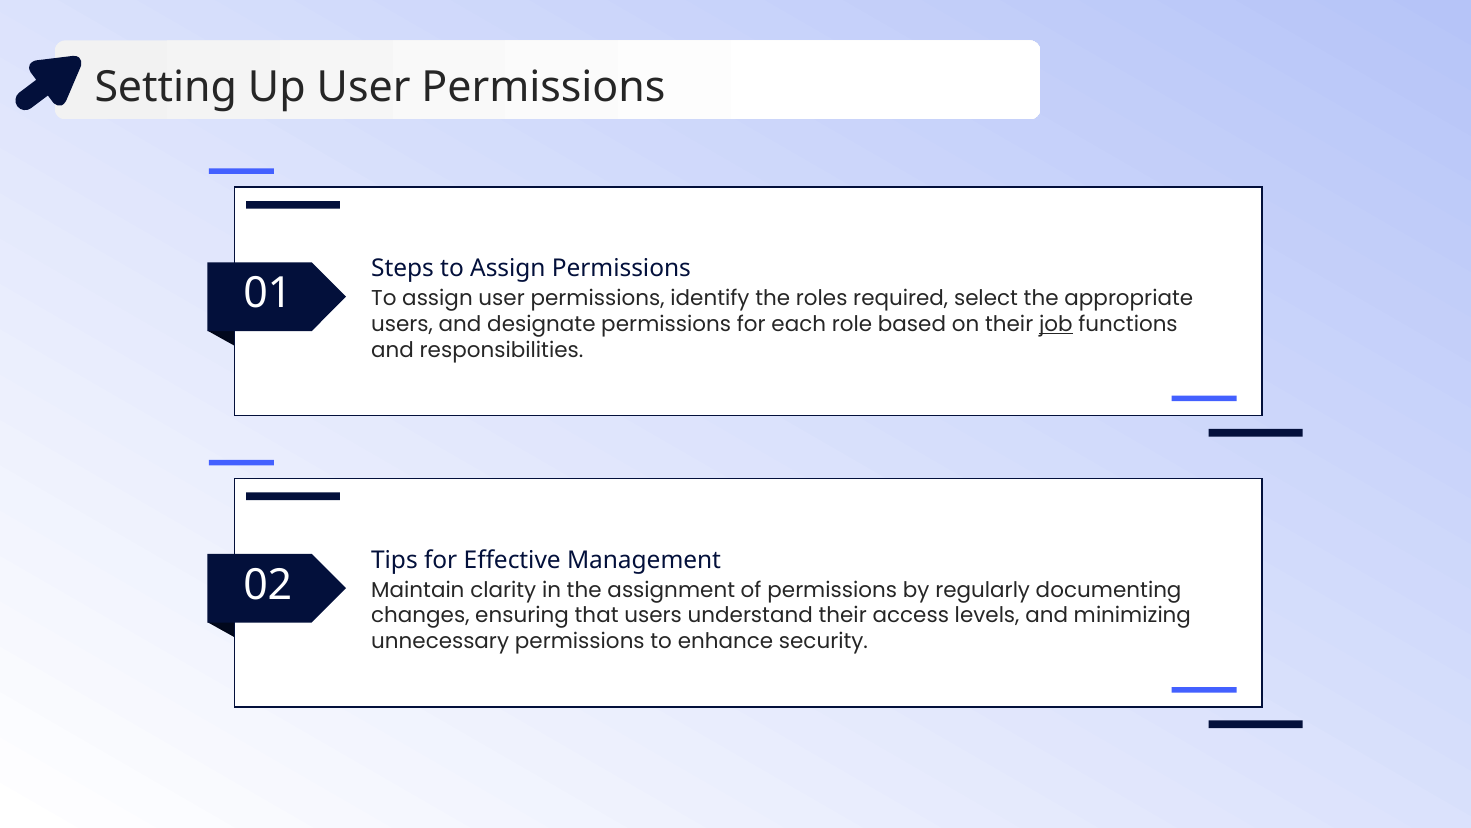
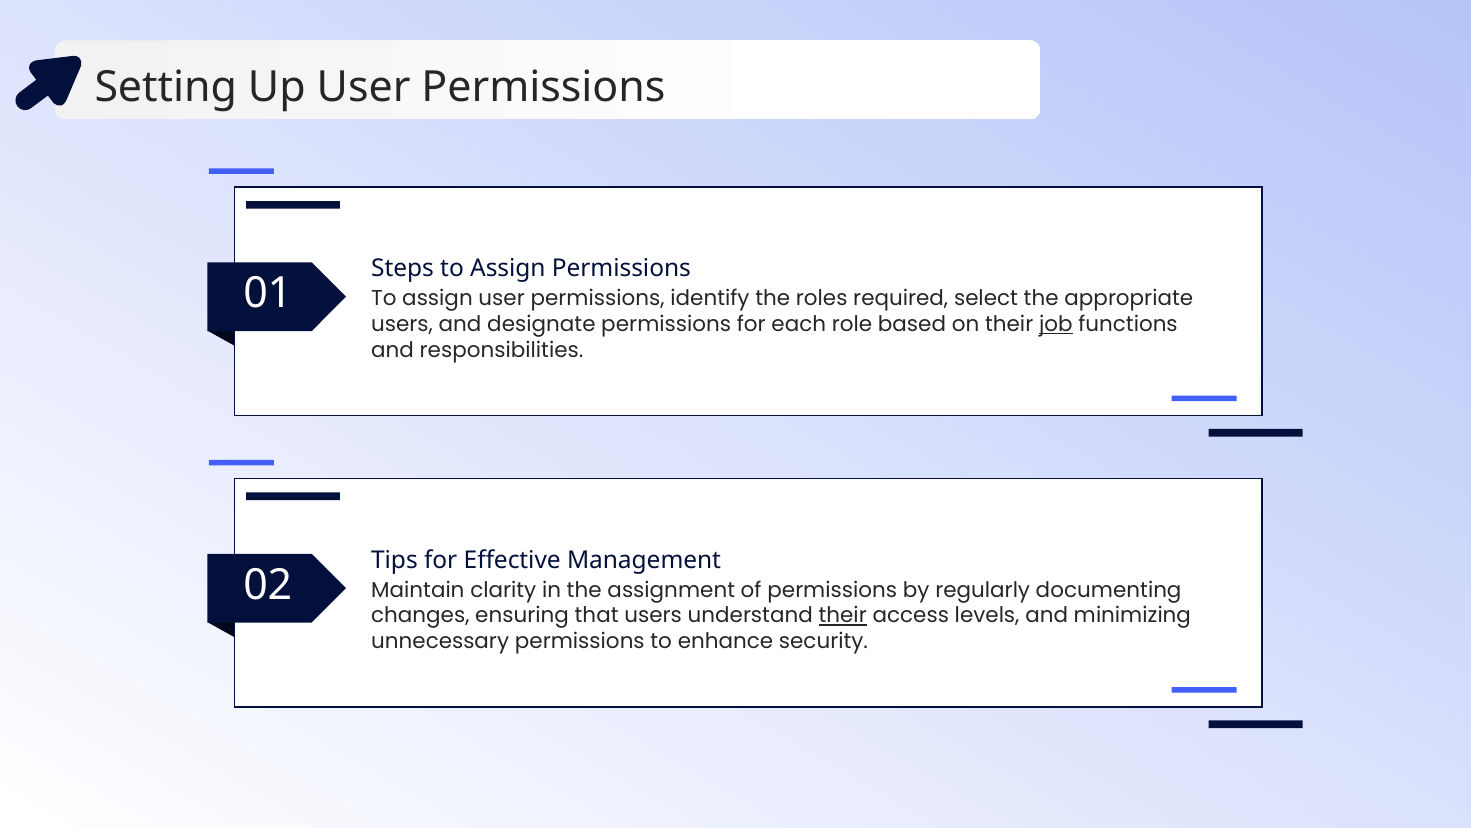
their underline: none -> present (843, 615)
